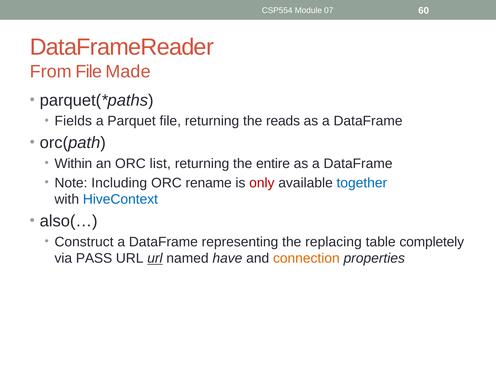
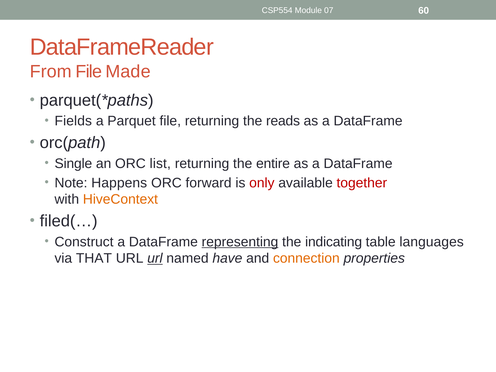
Within: Within -> Single (73, 164)
Including: Including -> Happens (119, 183)
rename: rename -> forward (209, 183)
together colour: blue -> red (362, 183)
HiveContext colour: blue -> orange (120, 199)
also(…: also(… -> filed(… (69, 221)
representing underline: none -> present (240, 242)
replacing: replacing -> indicating (334, 242)
completely: completely -> languages (432, 242)
PASS: PASS -> THAT (94, 258)
